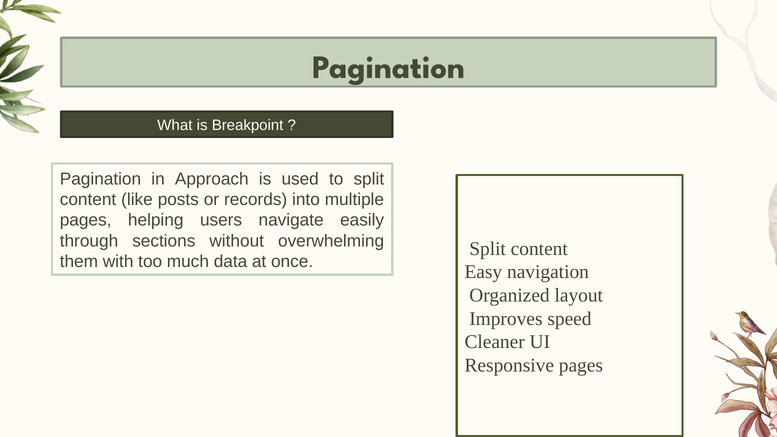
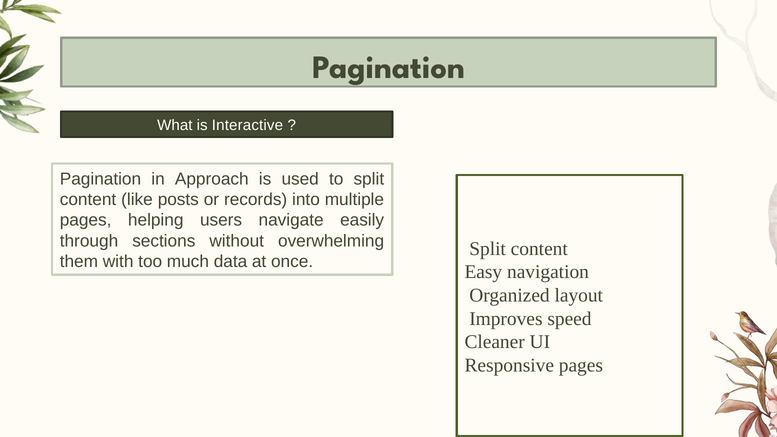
Breakpoint: Breakpoint -> Interactive (247, 125)
